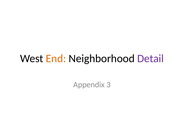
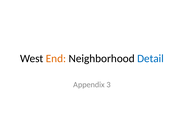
Detail colour: purple -> blue (150, 58)
